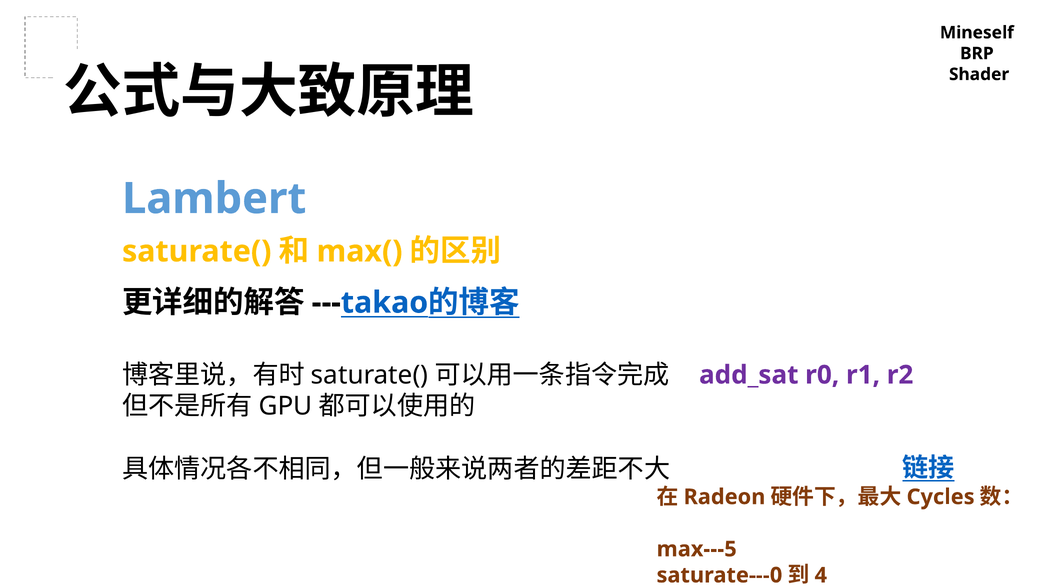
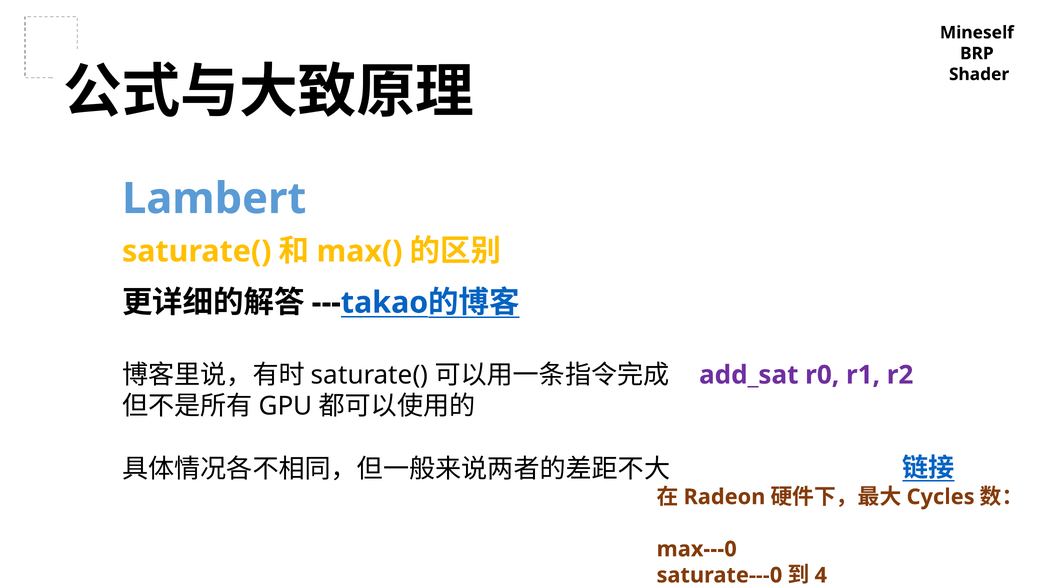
max---5: max---5 -> max---0 (697, 549)
